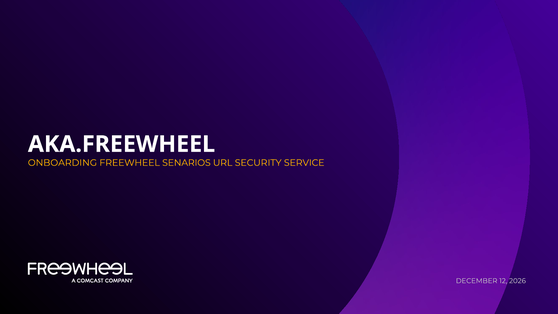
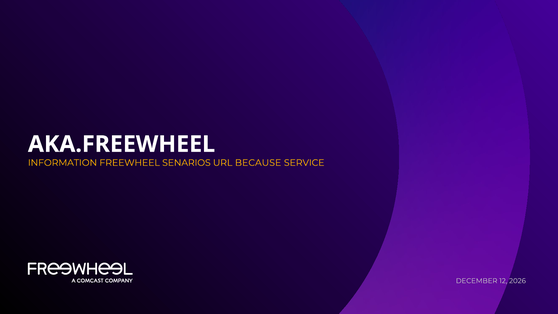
ONBOARDING: ONBOARDING -> INFORMATION (62, 163)
SECURITY: SECURITY -> BECAUSE (258, 163)
